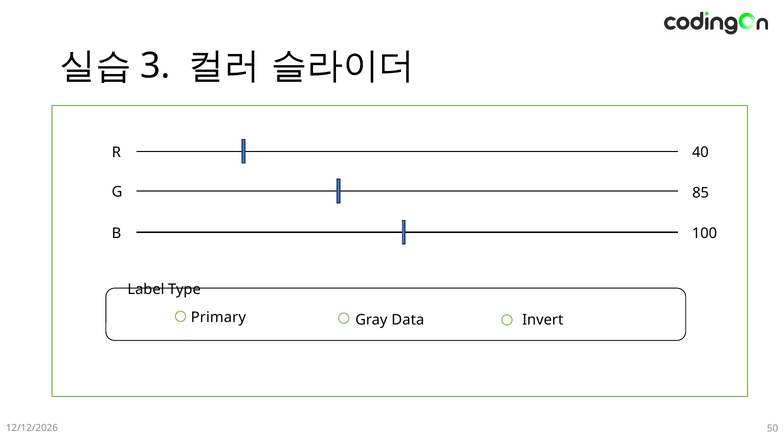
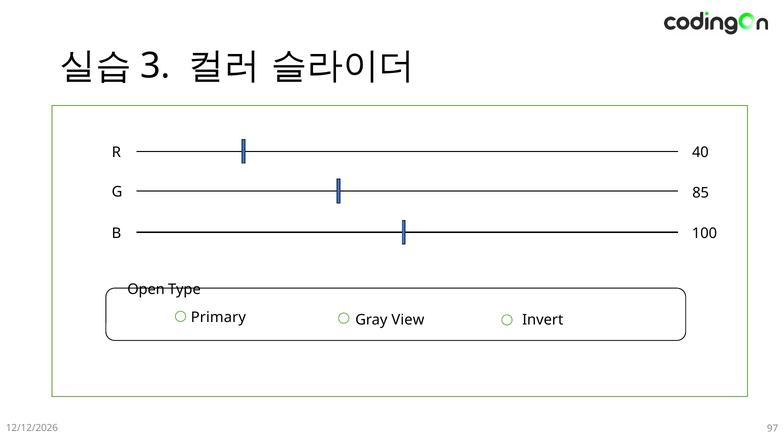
Label: Label -> Open (146, 290)
Data: Data -> View (408, 320)
50: 50 -> 97 (773, 429)
